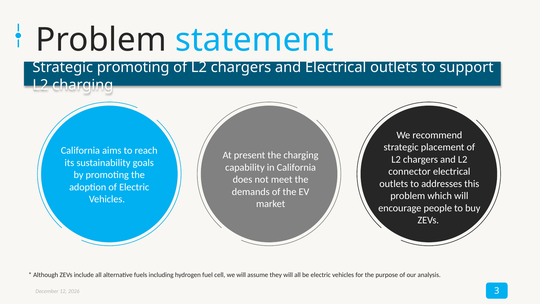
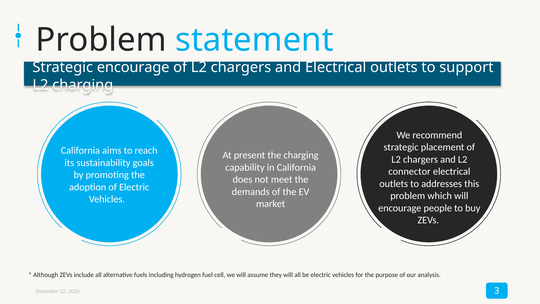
Strategic promoting: promoting -> encourage (133, 67)
